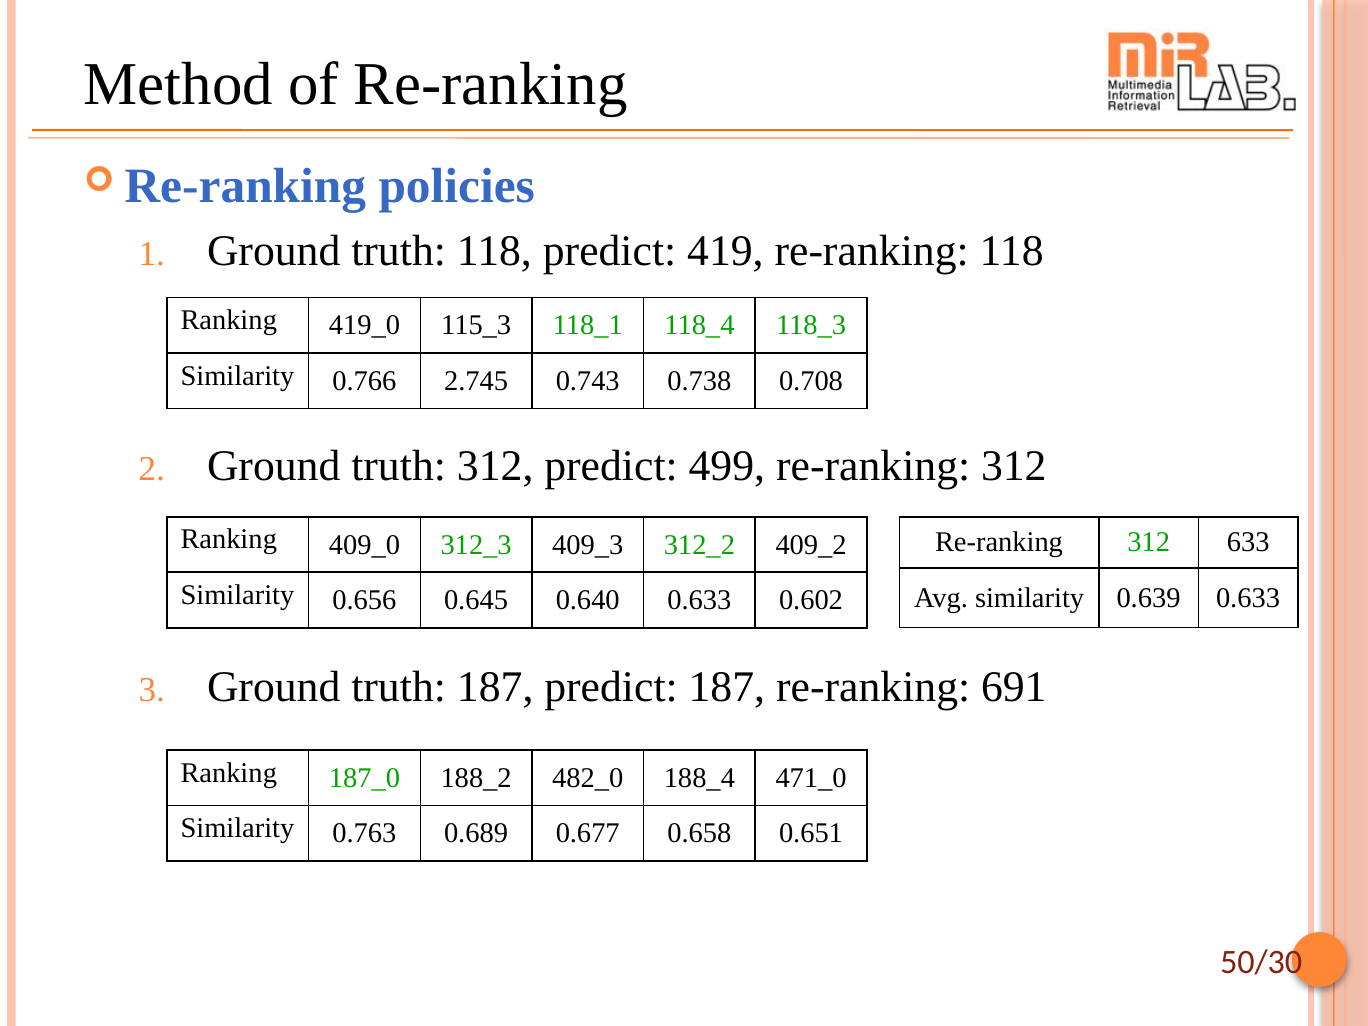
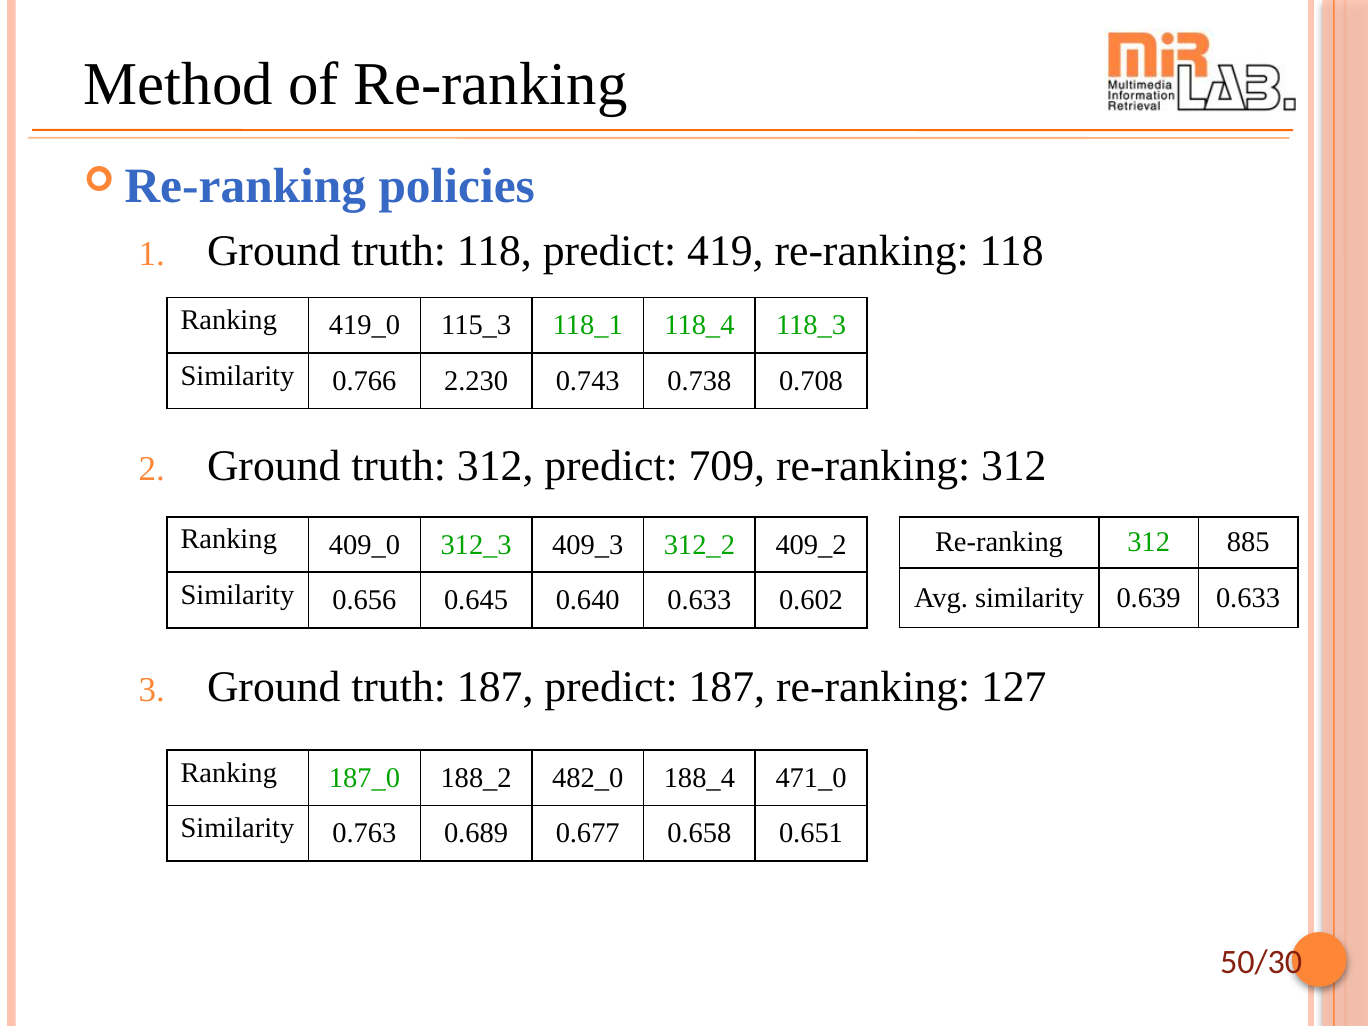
2.745: 2.745 -> 2.230 (476, 381)
499: 499 -> 709 (727, 466)
633: 633 -> 885 (1248, 543)
691: 691 -> 127 (1014, 687)
